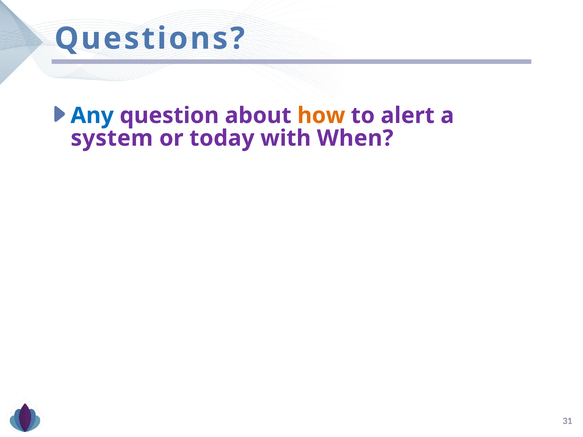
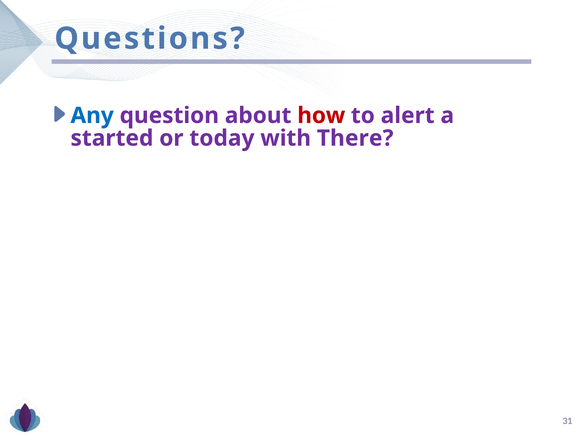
how colour: orange -> red (321, 116)
system: system -> started (112, 138)
When: When -> There (355, 138)
